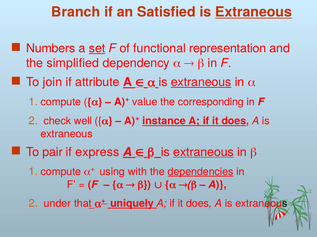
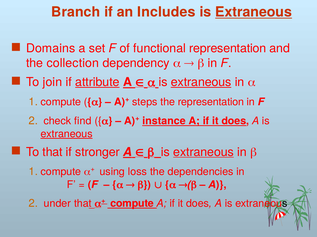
Satisfied: Satisfied -> Includes (166, 12)
Numbers: Numbers -> Domains (51, 48)
set underline: present -> none (97, 48)
simplified: simplified -> collection (73, 63)
attribute underline: none -> present (97, 82)
value: value -> steps (145, 102)
the corresponding: corresponding -> representation (211, 102)
well: well -> find (83, 121)
extraneous underline: none -> present (67, 134)
To pair: pair -> that (53, 152)
express: express -> stronger (97, 152)
with: with -> loss (137, 172)
dependencies underline: present -> none (201, 172)
uniquely: uniquely -> compute (132, 204)
